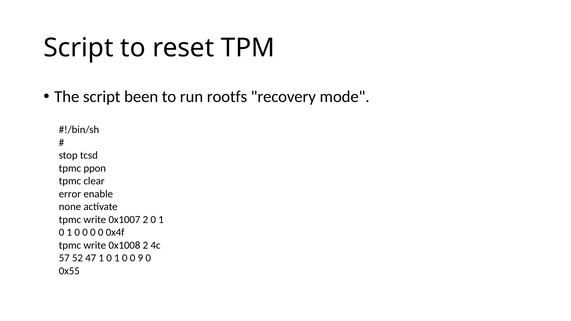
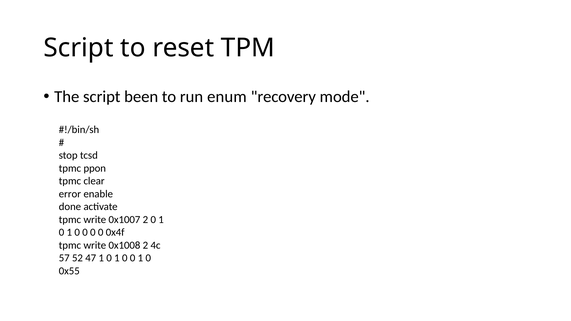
rootfs: rootfs -> enum (227, 97)
none: none -> done (70, 207)
0 0 9: 9 -> 1 (140, 258)
